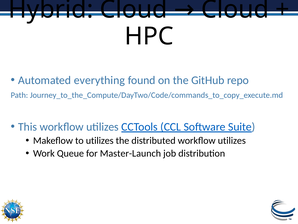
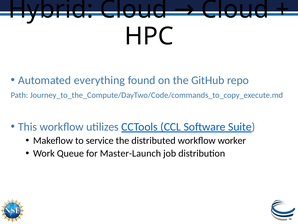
to utilizes: utilizes -> service (100, 140)
distributed workflow utilizes: utilizes -> worker (232, 140)
